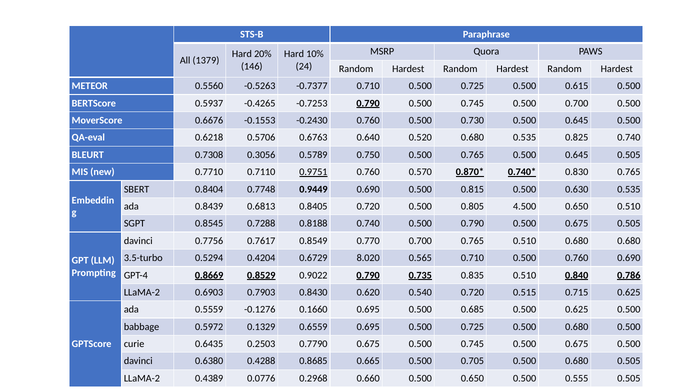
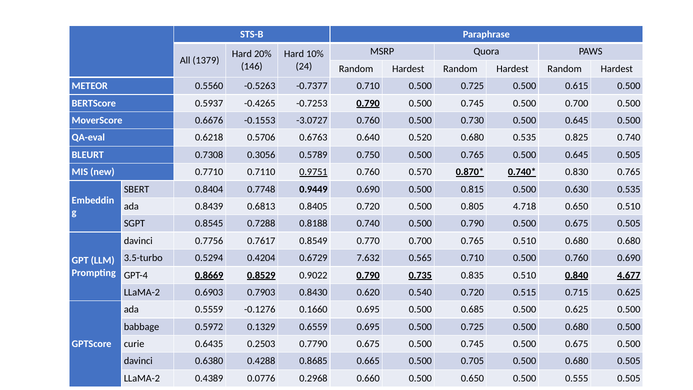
-0.2430: -0.2430 -> -3.0727 (312, 120)
4.500: 4.500 -> 4.718 (525, 206)
8.020: 8.020 -> 7.632 (368, 258)
0.786: 0.786 -> 4.677 (629, 275)
